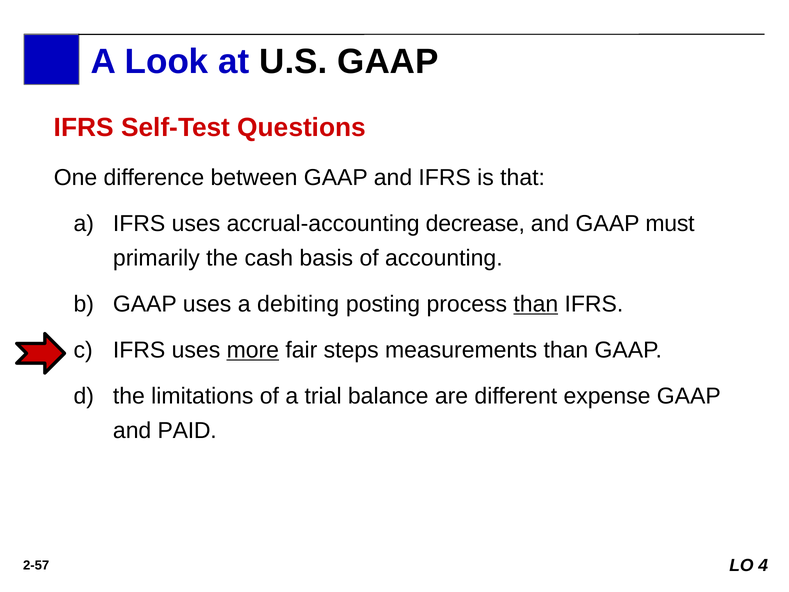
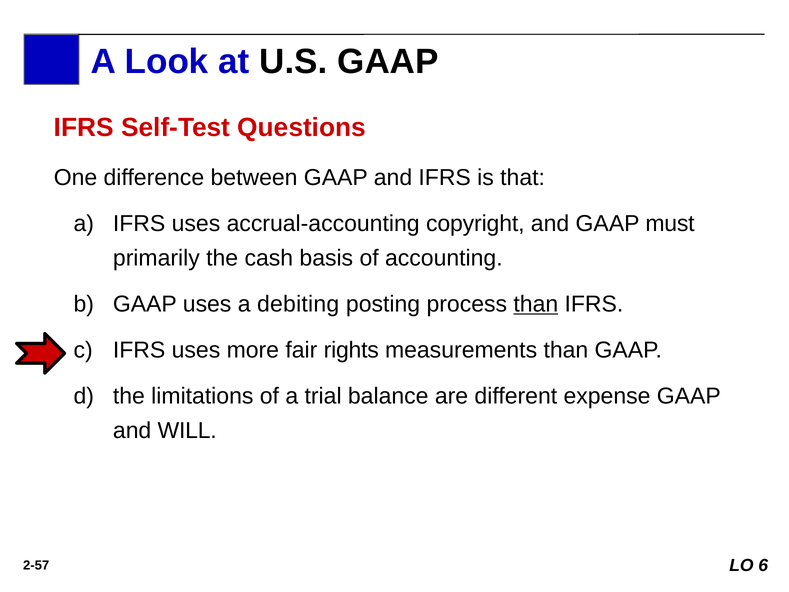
decrease: decrease -> copyright (475, 223)
more underline: present -> none (253, 350)
steps: steps -> rights (351, 350)
PAID: PAID -> WILL (187, 430)
4: 4 -> 6 (763, 565)
